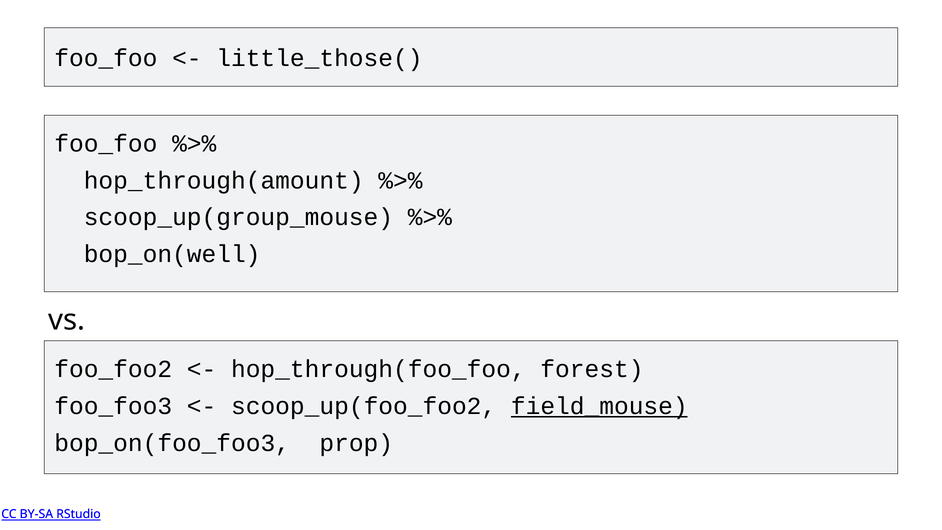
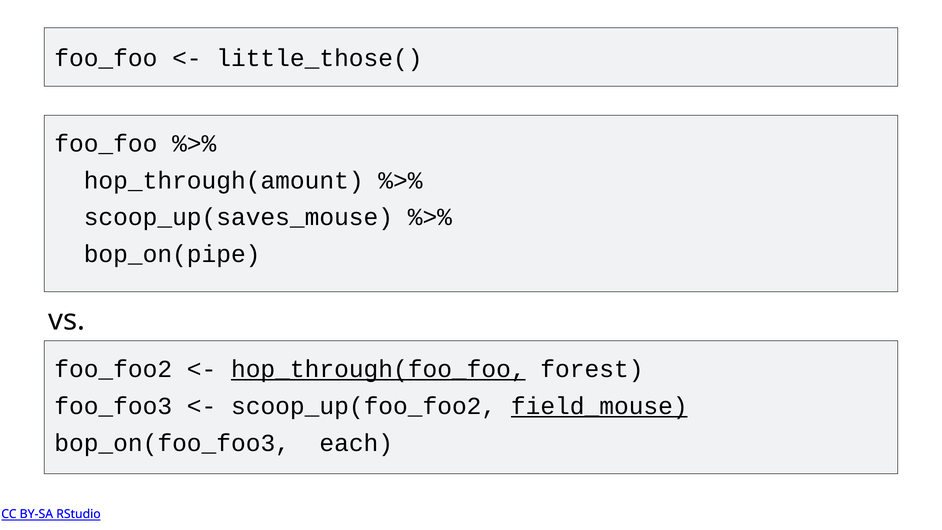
scoop_up(group_mouse: scoop_up(group_mouse -> scoop_up(saves_mouse (238, 217)
bop_on(well: bop_on(well -> bop_on(pipe (172, 254)
hop_through(foo_foo underline: none -> present (378, 369)
prop: prop -> each (356, 443)
